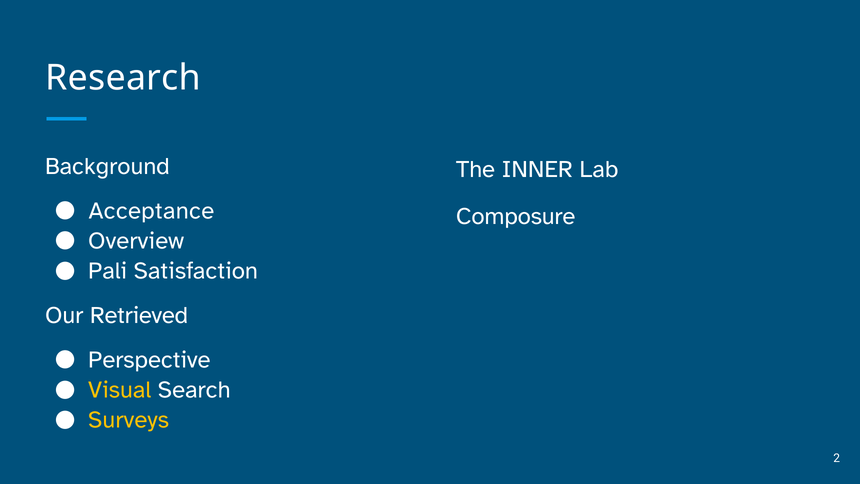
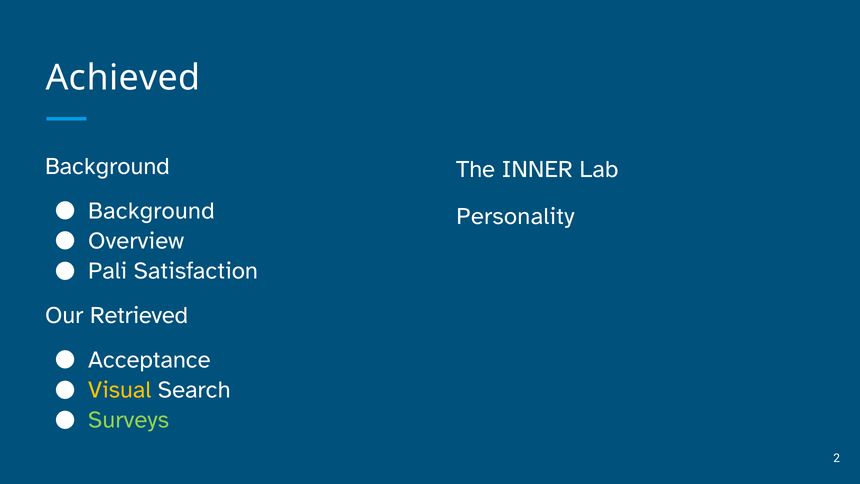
Research: Research -> Achieved (123, 78)
Acceptance: Acceptance -> Background (151, 211)
Composure: Composure -> Personality (515, 216)
Perspective: Perspective -> Acceptance (149, 360)
Surveys colour: yellow -> light green (129, 420)
